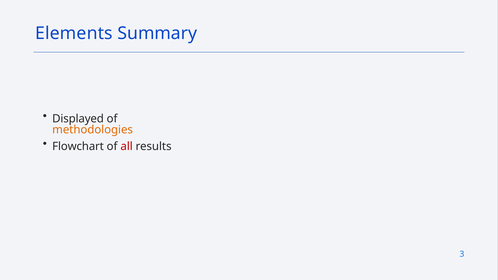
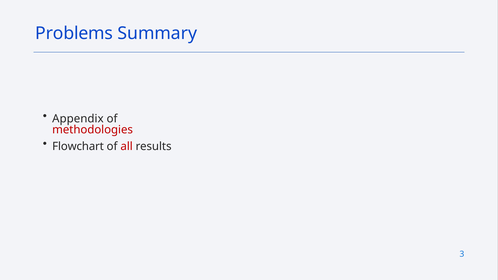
Elements: Elements -> Problems (74, 33)
Displayed: Displayed -> Appendix (78, 119)
methodologies colour: orange -> red (93, 130)
